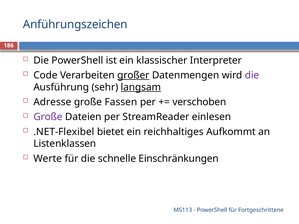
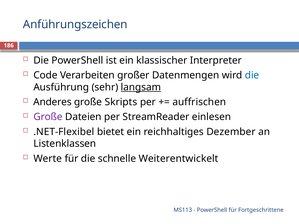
großer underline: present -> none (133, 75)
die colour: purple -> blue (252, 75)
Adresse: Adresse -> Anderes (52, 102)
Fassen: Fassen -> Skripts (121, 102)
verschoben: verschoben -> auffrischen (199, 102)
Aufkommt: Aufkommt -> Dezember (231, 132)
Einschränkungen: Einschränkungen -> Weiterentwickelt (179, 159)
